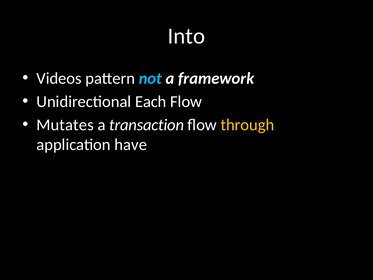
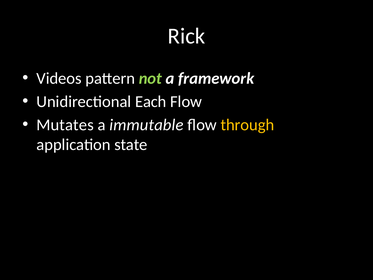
Into: Into -> Rick (186, 36)
not colour: light blue -> light green (150, 78)
transaction: transaction -> immutable (146, 125)
have: have -> state (131, 145)
